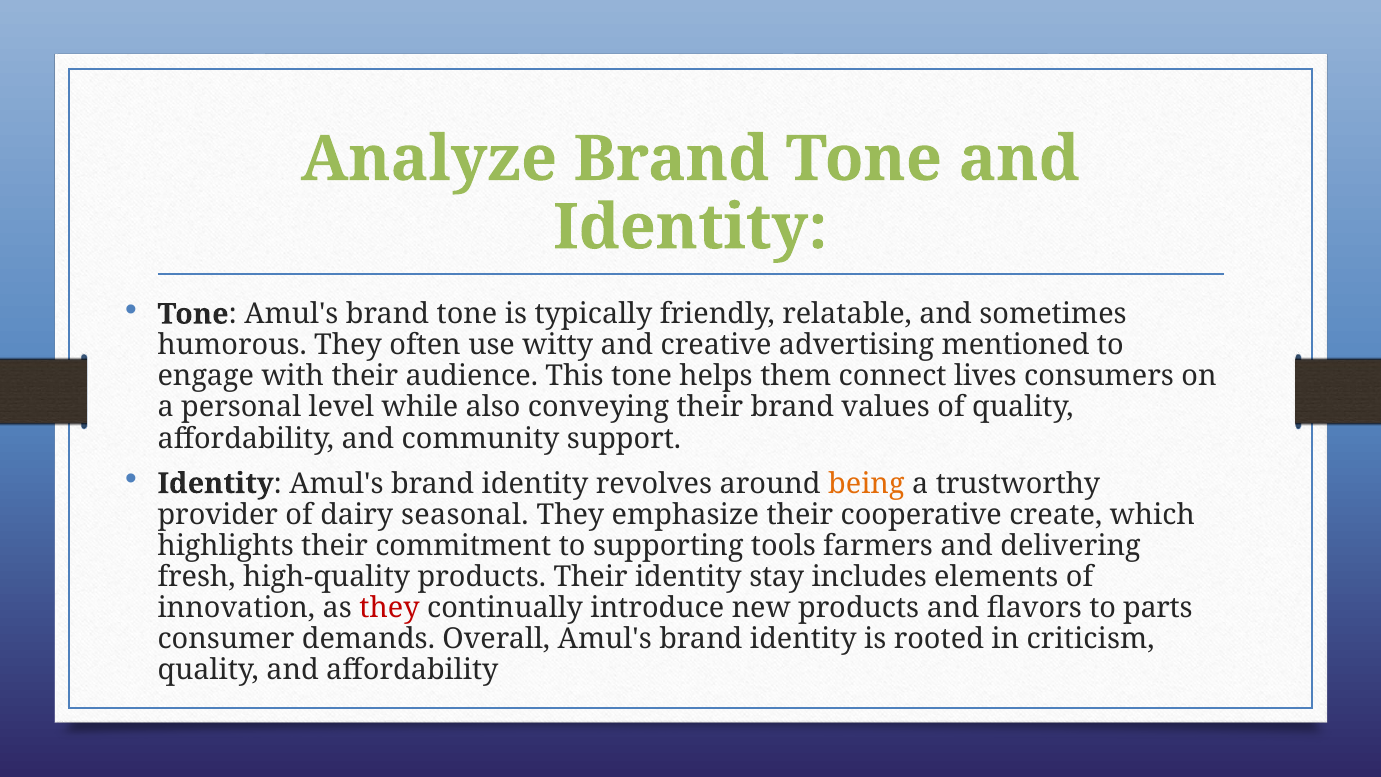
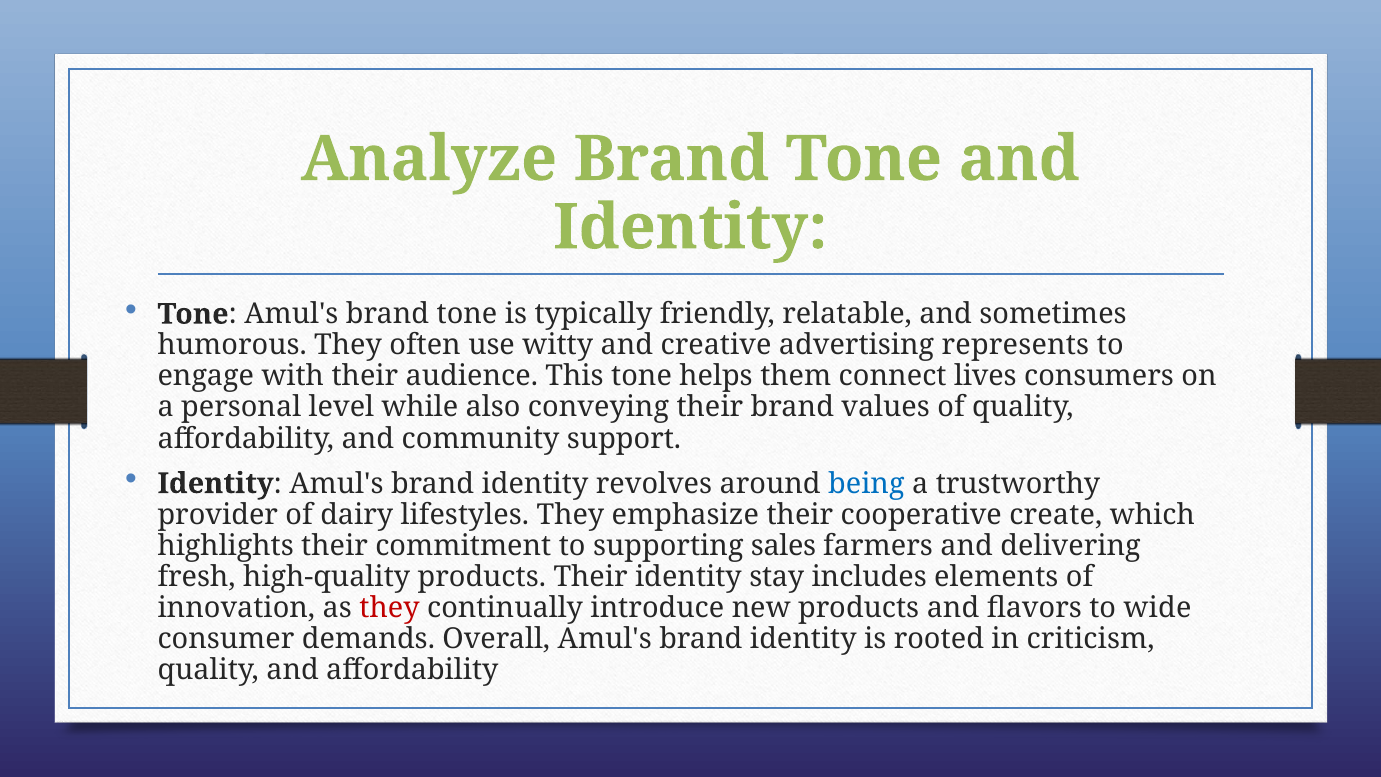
mentioned: mentioned -> represents (1015, 345)
being colour: orange -> blue (866, 483)
seasonal: seasonal -> lifestyles (465, 514)
tools: tools -> sales (784, 546)
parts: parts -> wide (1158, 608)
